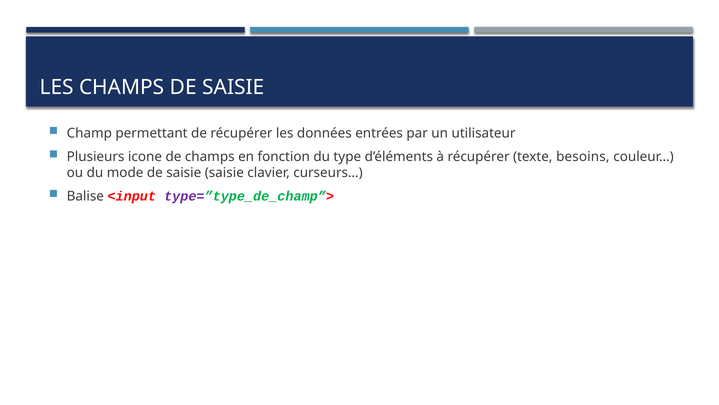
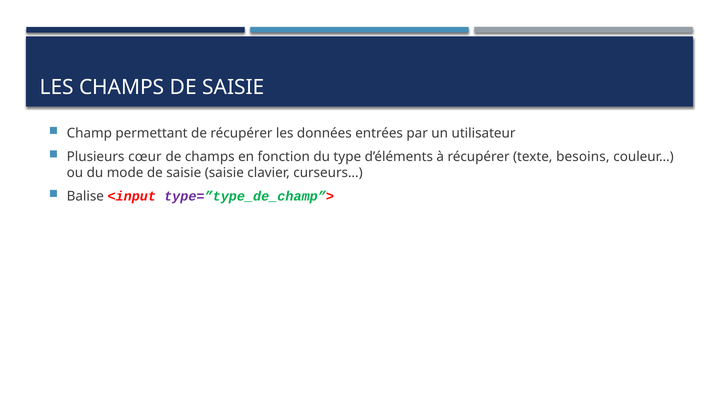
icone: icone -> cœur (145, 157)
